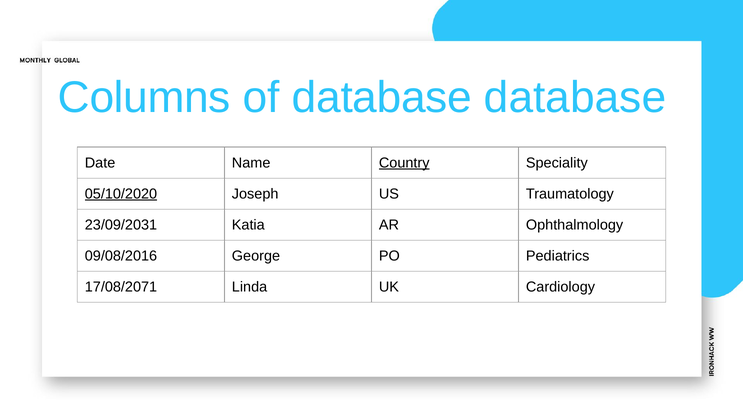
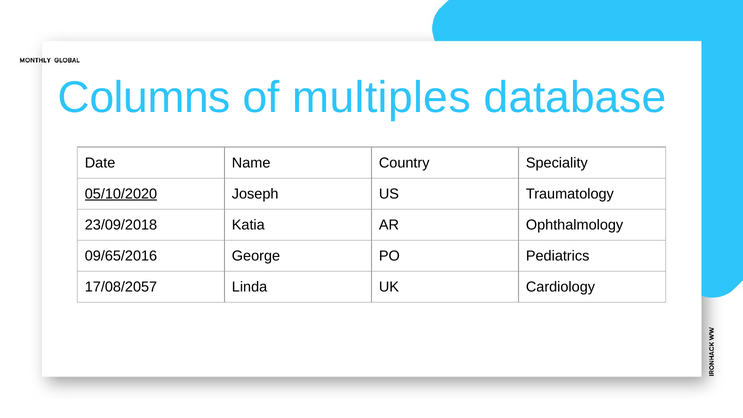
of database: database -> multiples (382, 98)
Country underline: present -> none (404, 163)
23/09/2031: 23/09/2031 -> 23/09/2018 (121, 225)
09/08/2016: 09/08/2016 -> 09/65/2016 (121, 256)
17/08/2071: 17/08/2071 -> 17/08/2057 (121, 287)
